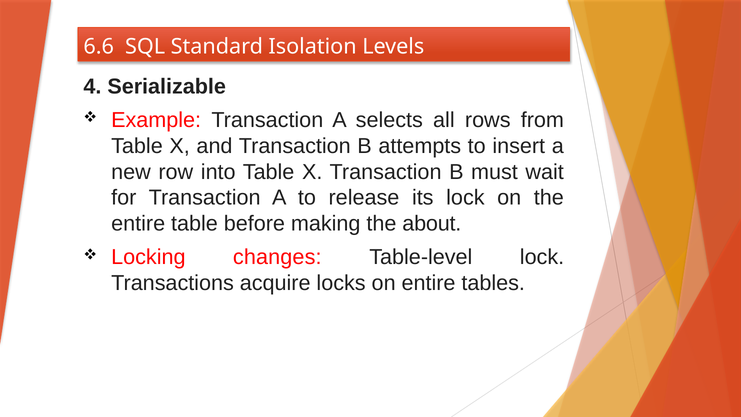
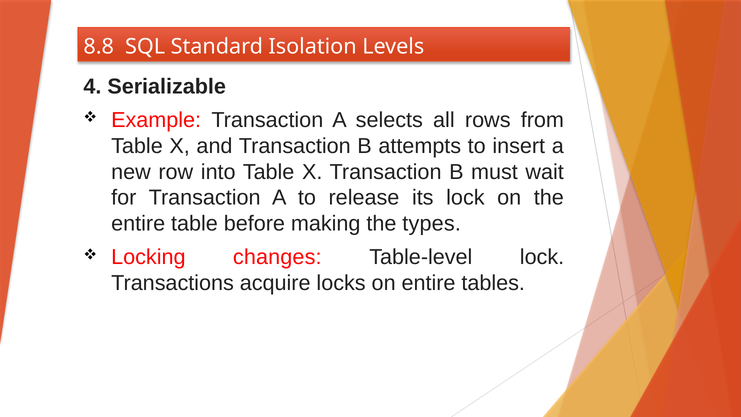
6.6: 6.6 -> 8.8 (99, 47)
about: about -> types (432, 224)
